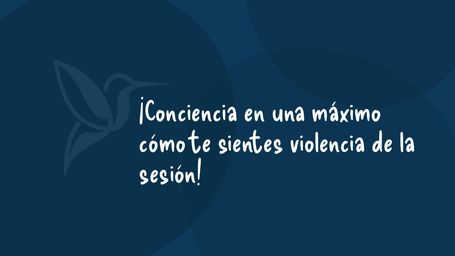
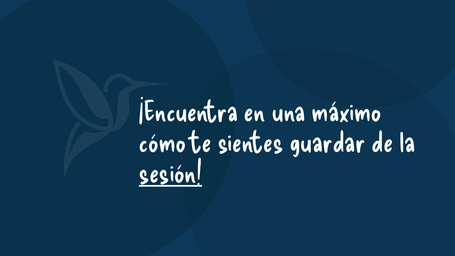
¡Conciencia: ¡Conciencia -> ¡Encuentra (188, 112)
violencia: violencia -> guardar (328, 143)
sesión underline: none -> present (171, 174)
